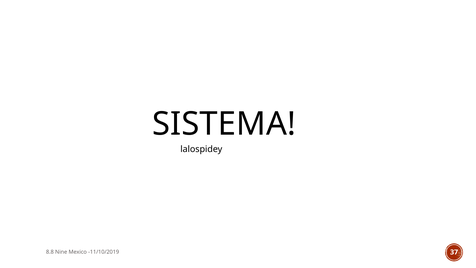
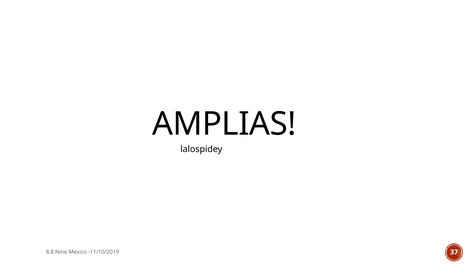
SISTEMA: SISTEMA -> AMPLIAS (224, 124)
